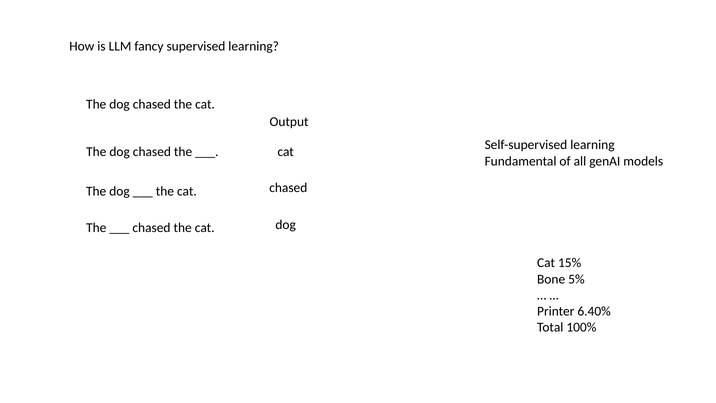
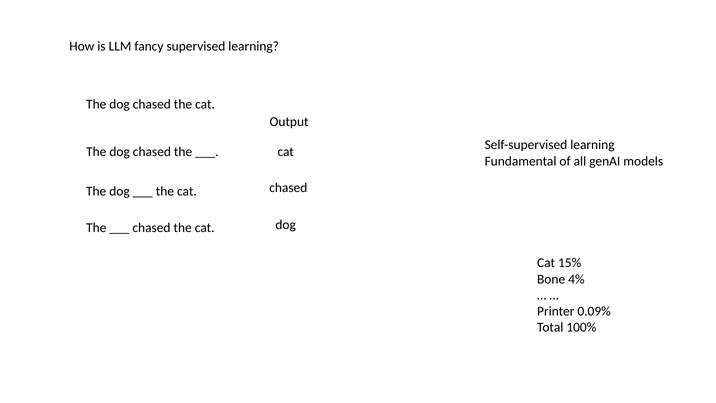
5%: 5% -> 4% (576, 279)
6.40%: 6.40% -> 0.09% (594, 311)
